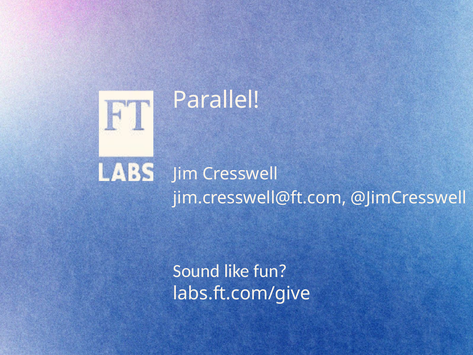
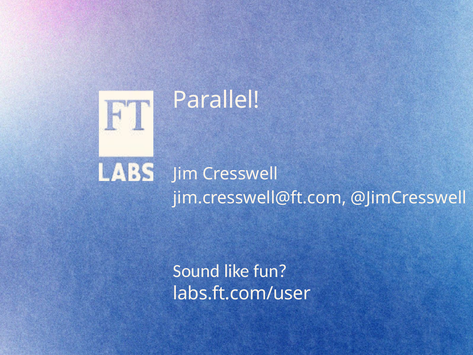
labs.ft.com/give: labs.ft.com/give -> labs.ft.com/user (242, 293)
